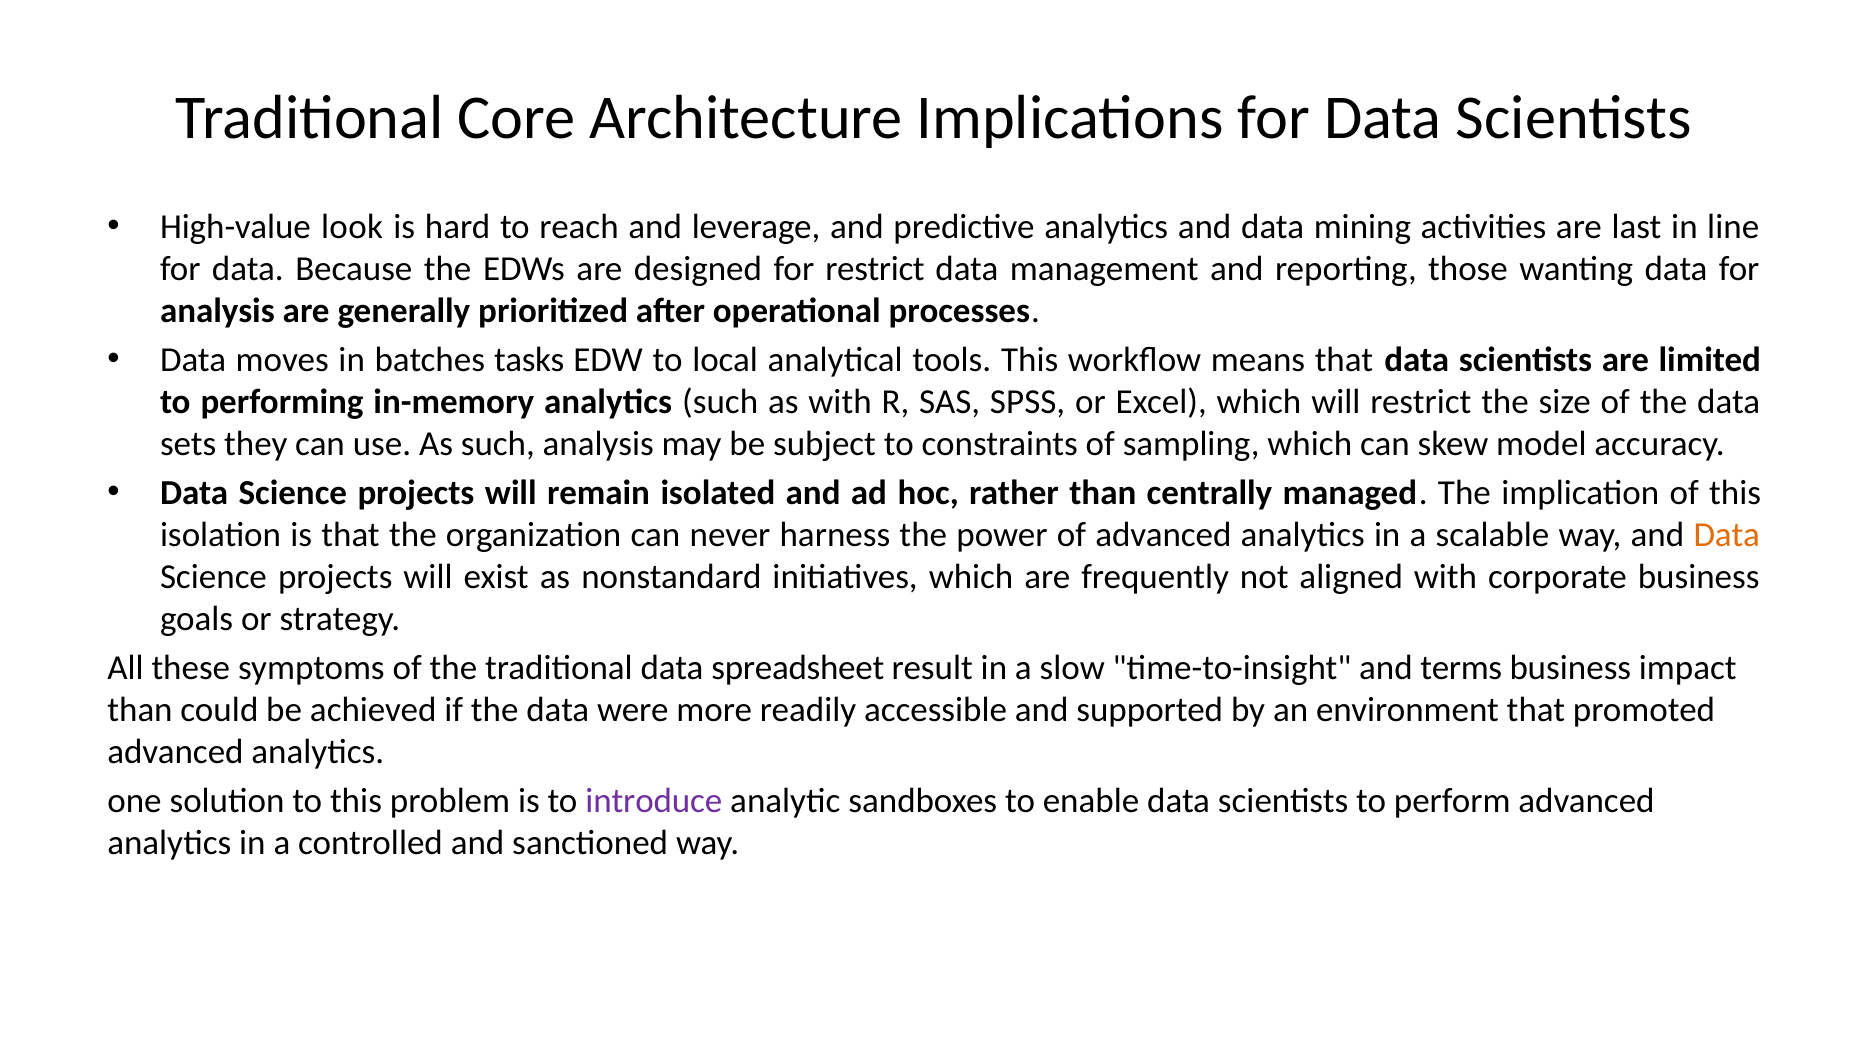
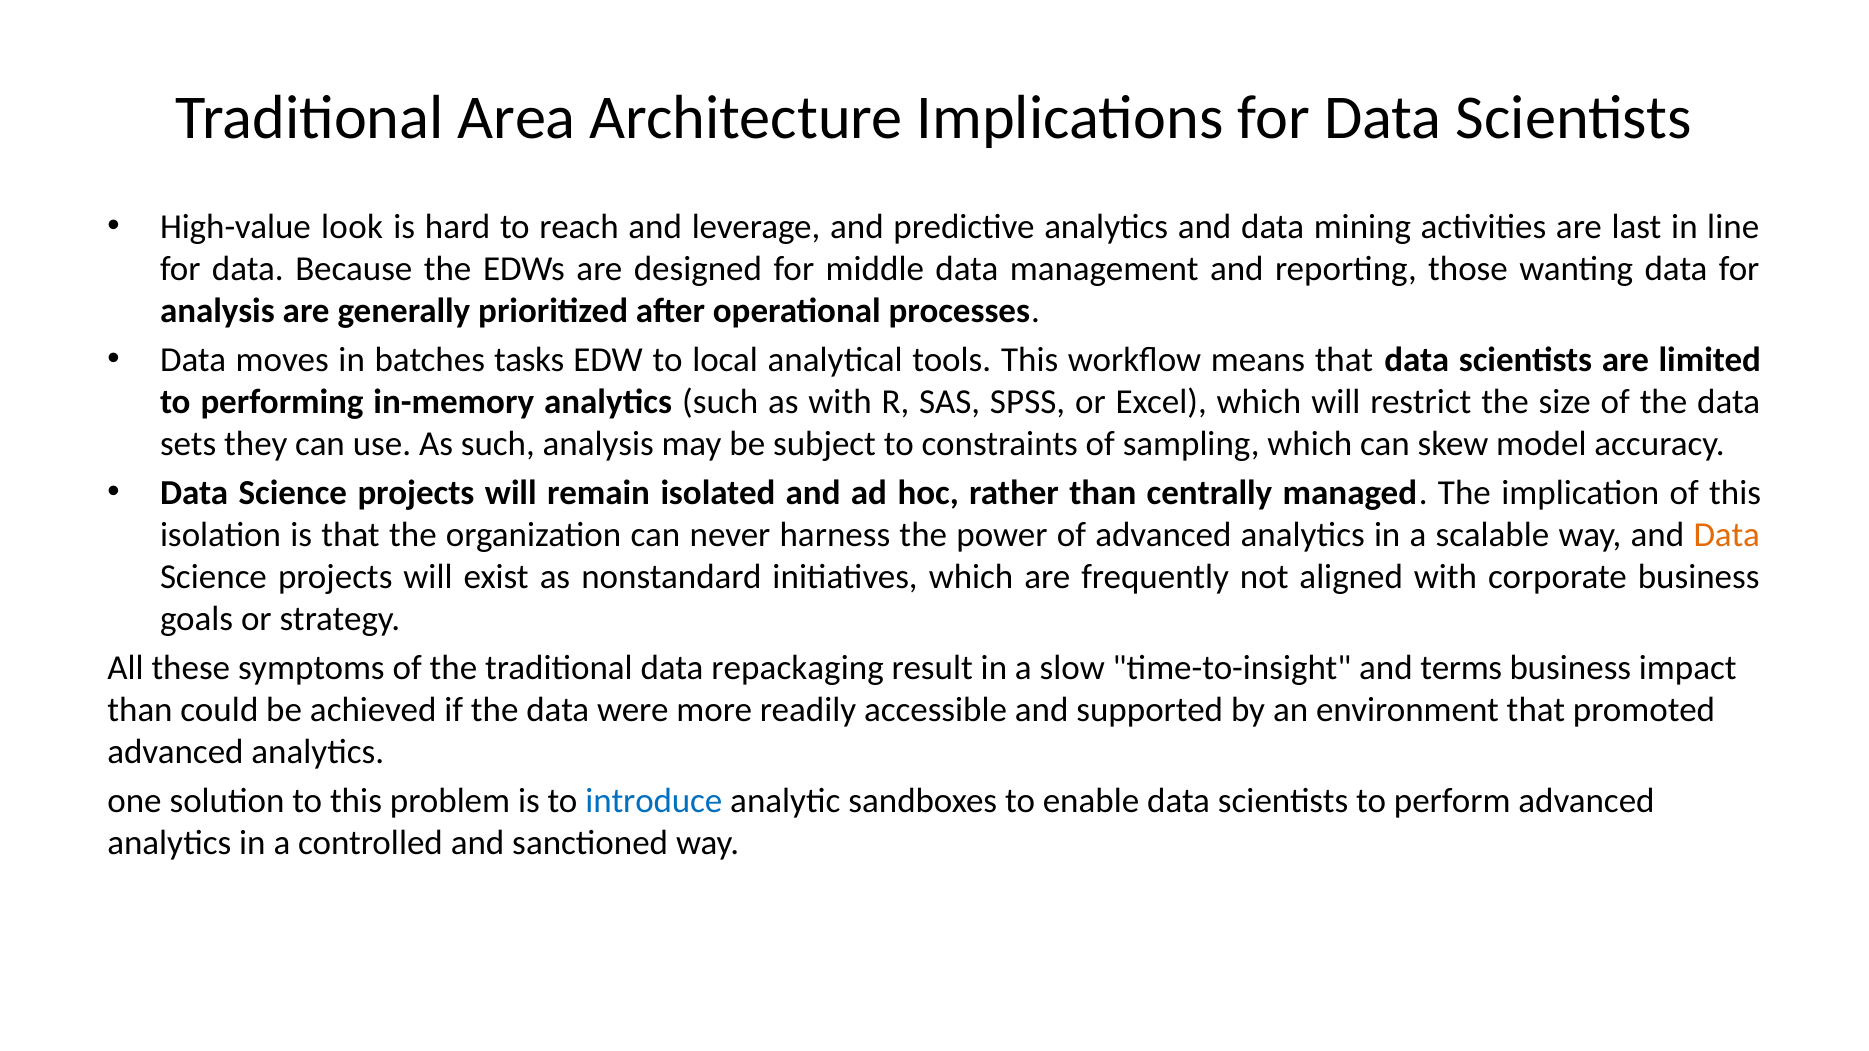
Core: Core -> Area (517, 118)
for restrict: restrict -> middle (875, 269)
spreadsheet: spreadsheet -> repackaging (798, 668)
introduce colour: purple -> blue (654, 801)
